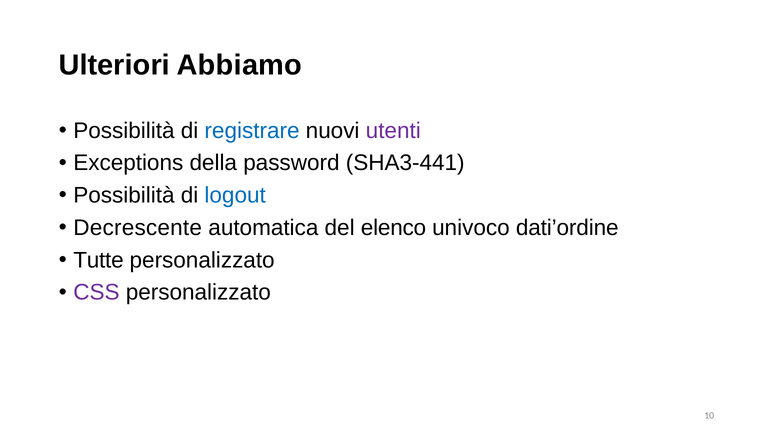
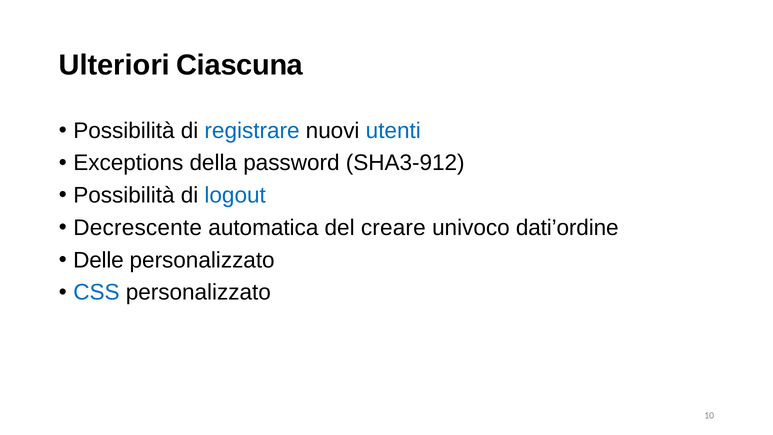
Abbiamo: Abbiamo -> Ciascuna (240, 65)
utenti colour: purple -> blue (393, 131)
SHA3-441: SHA3-441 -> SHA3-912 (405, 163)
elenco: elenco -> creare (393, 228)
Tutte: Tutte -> Delle (98, 260)
CSS colour: purple -> blue (96, 292)
